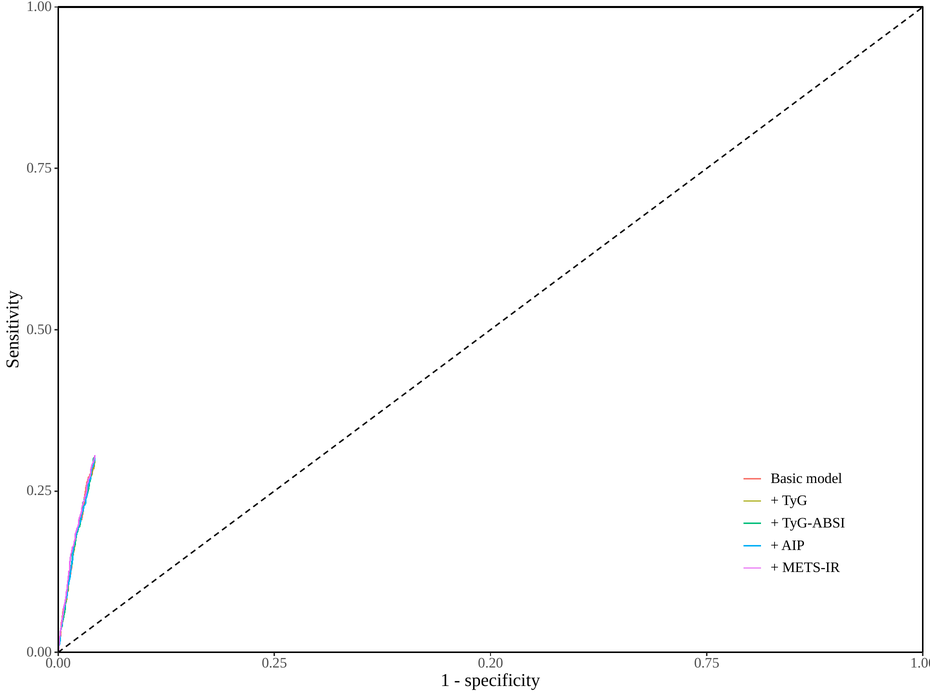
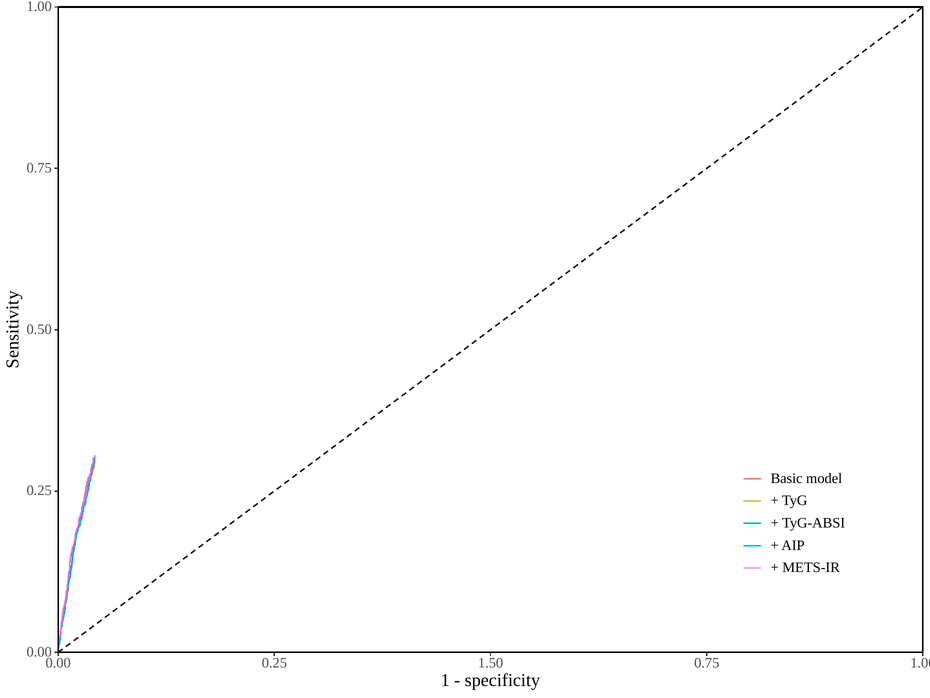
0.20: 0.20 -> 1.50 (491, 663)
